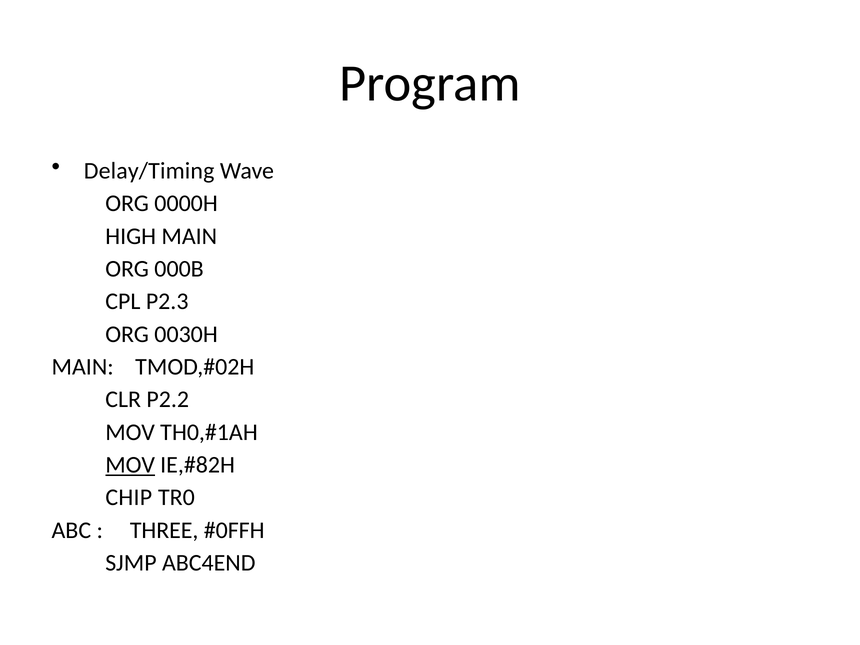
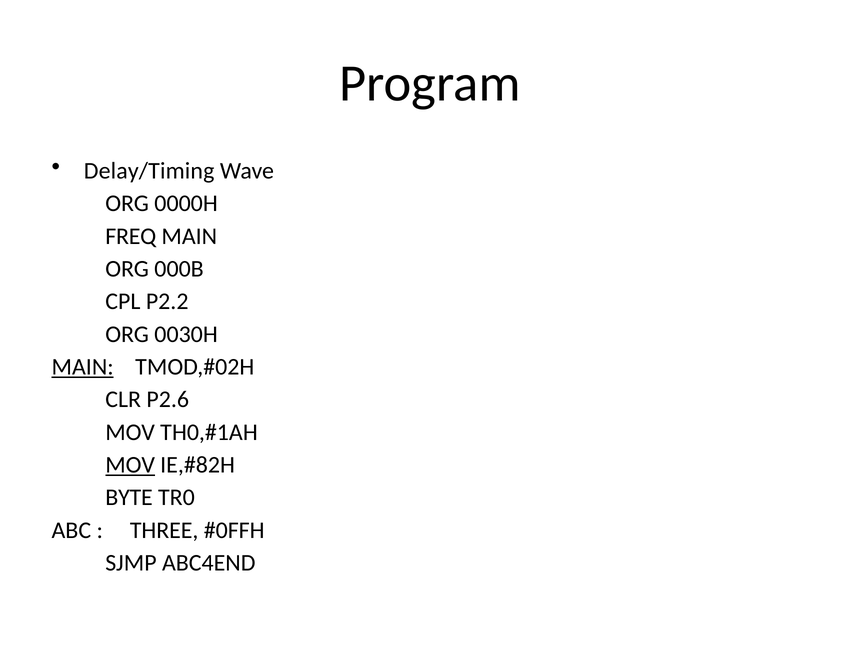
HIGH: HIGH -> FREQ (131, 236)
P2.3: P2.3 -> P2.2 (167, 302)
MAIN underline: none -> present (83, 367)
P2.2: P2.2 -> P2.6 (168, 400)
CHIP: CHIP -> BYTE (129, 498)
